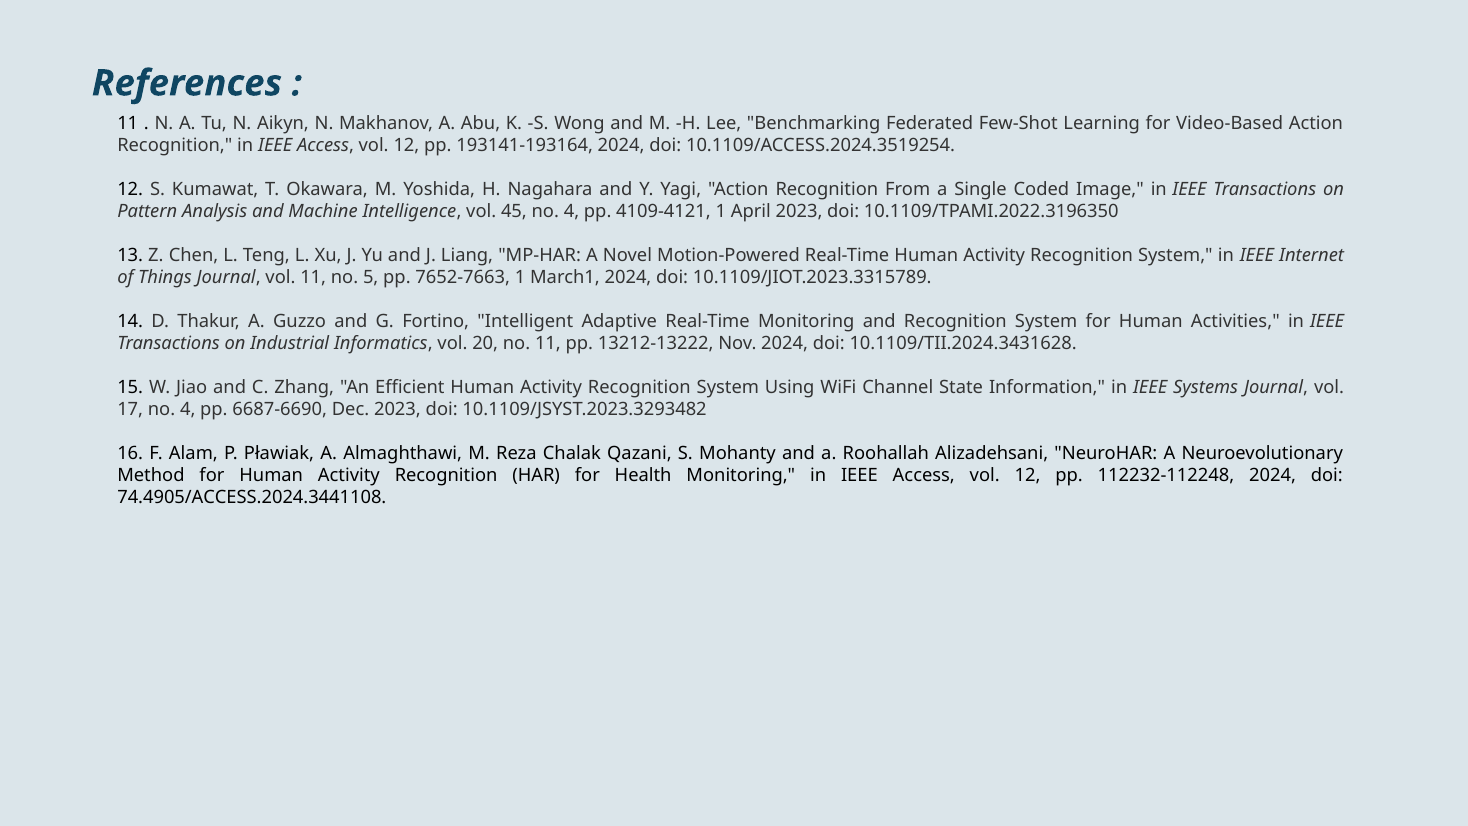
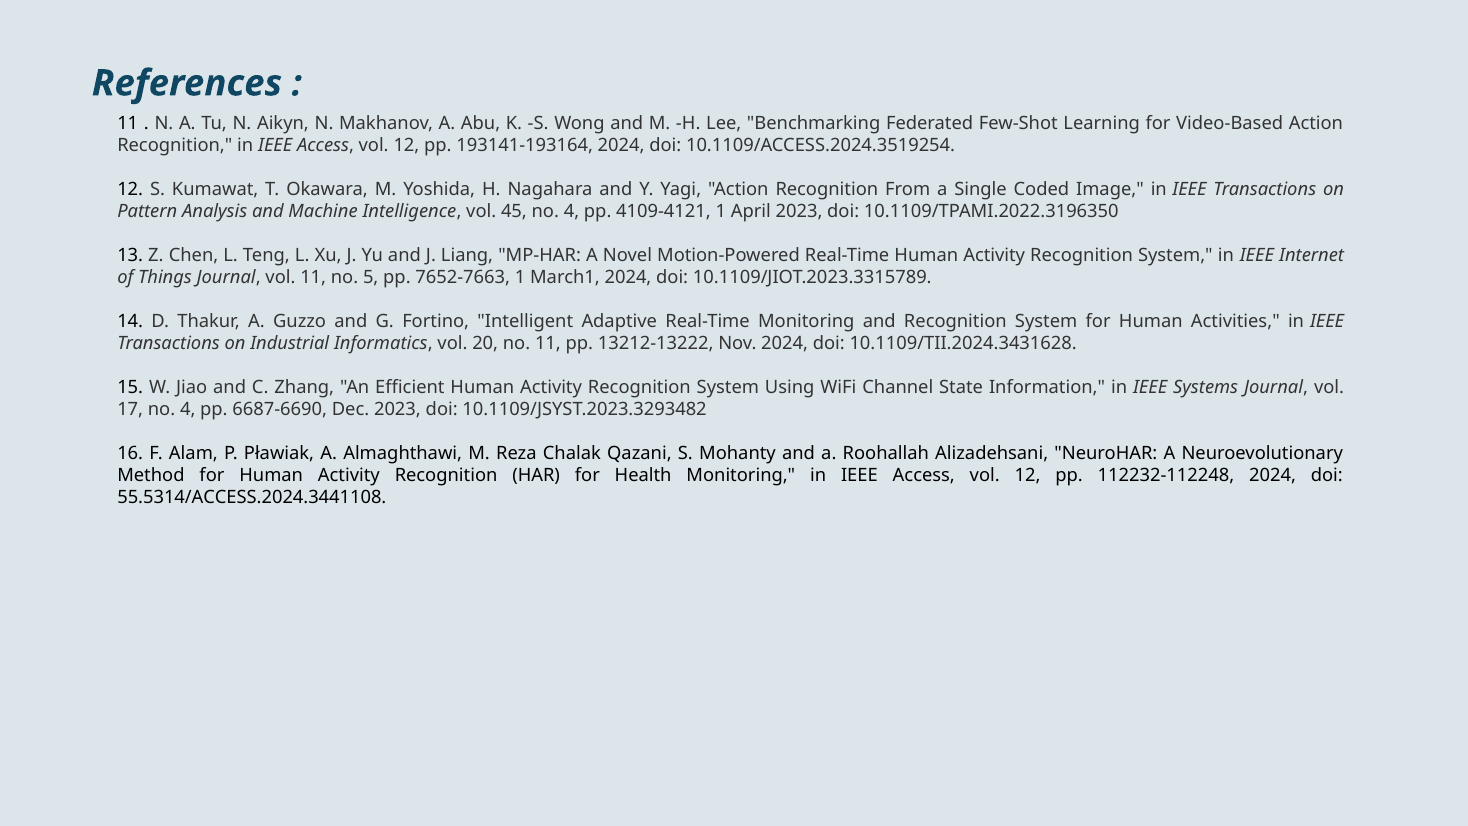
74.4905/ACCESS.2024.3441108: 74.4905/ACCESS.2024.3441108 -> 55.5314/ACCESS.2024.3441108 (252, 497)
